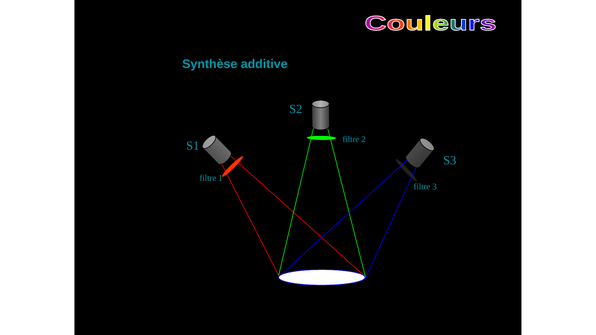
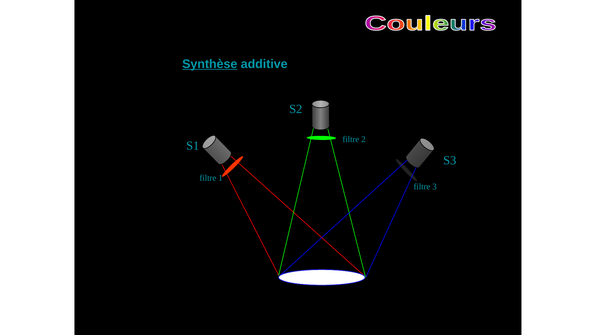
Synthèse underline: none -> present (210, 64)
